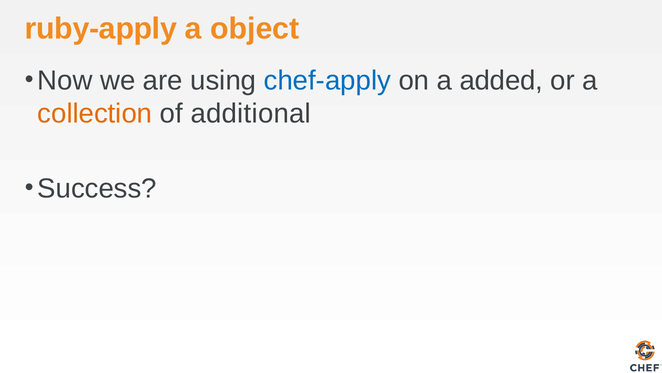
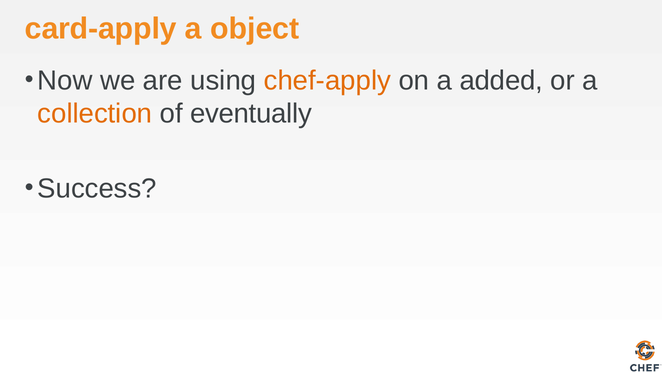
ruby-apply: ruby-apply -> card-apply (101, 29)
chef-apply colour: blue -> orange (327, 81)
additional: additional -> eventually (251, 114)
